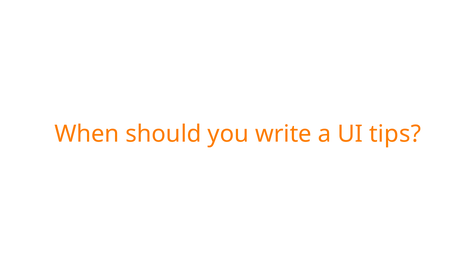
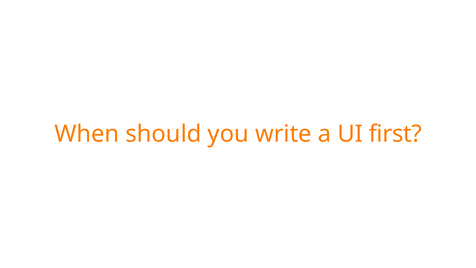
tips: tips -> first (395, 134)
